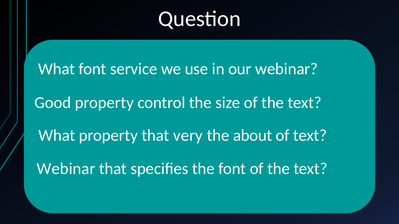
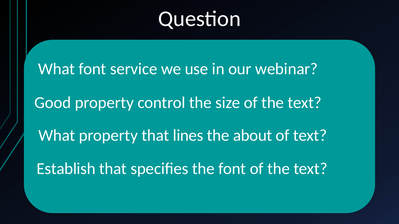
very: very -> lines (188, 136)
Webinar: Webinar -> Establish (66, 169)
